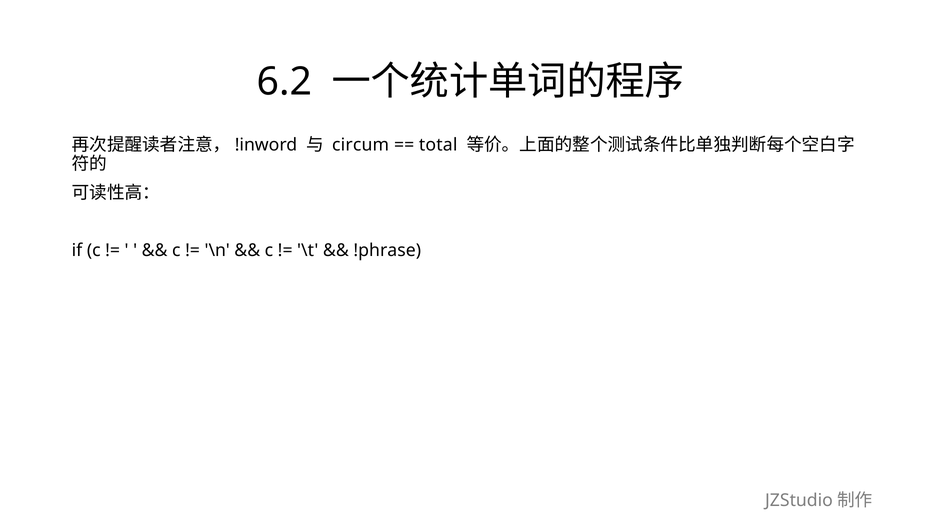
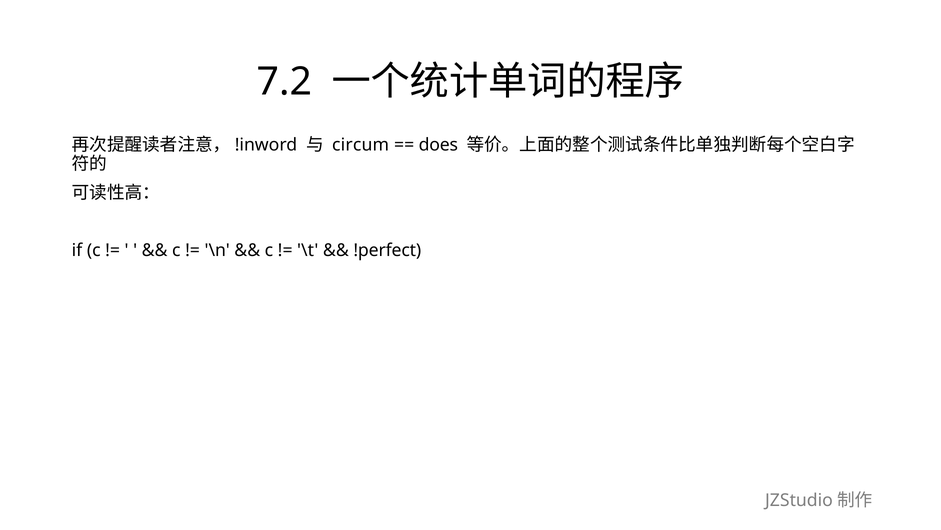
6.2: 6.2 -> 7.2 (284, 82)
total: total -> does (438, 145)
!phrase: !phrase -> !perfect (387, 250)
